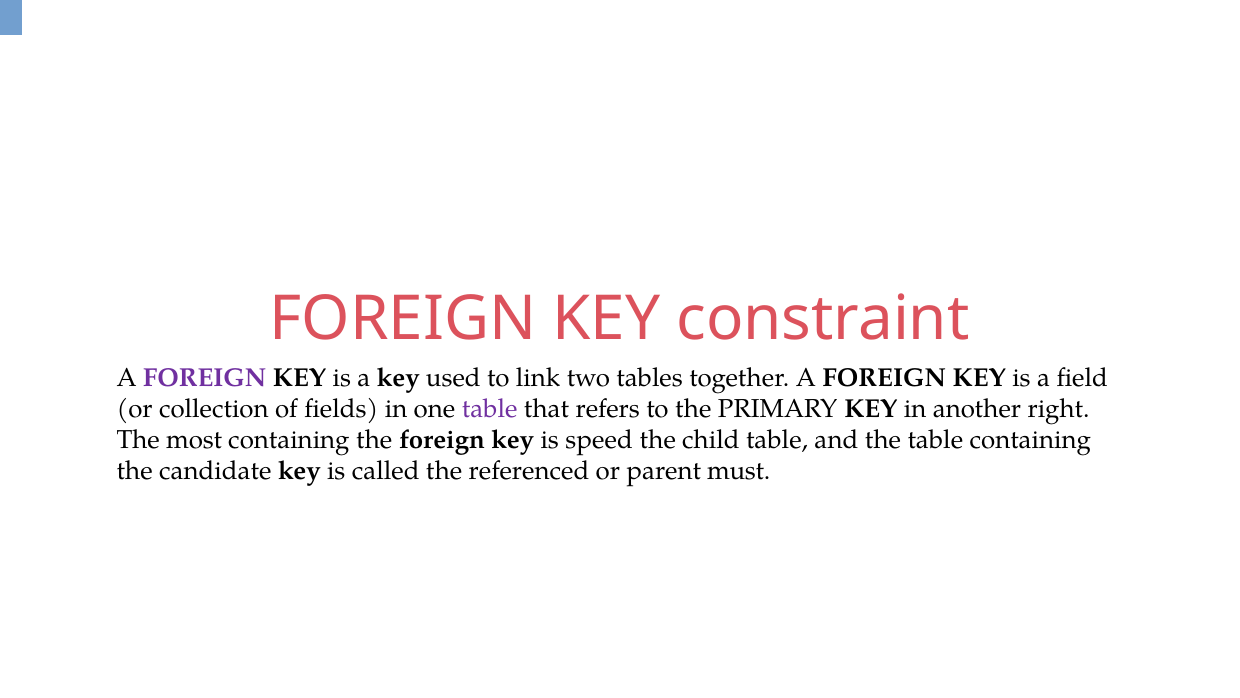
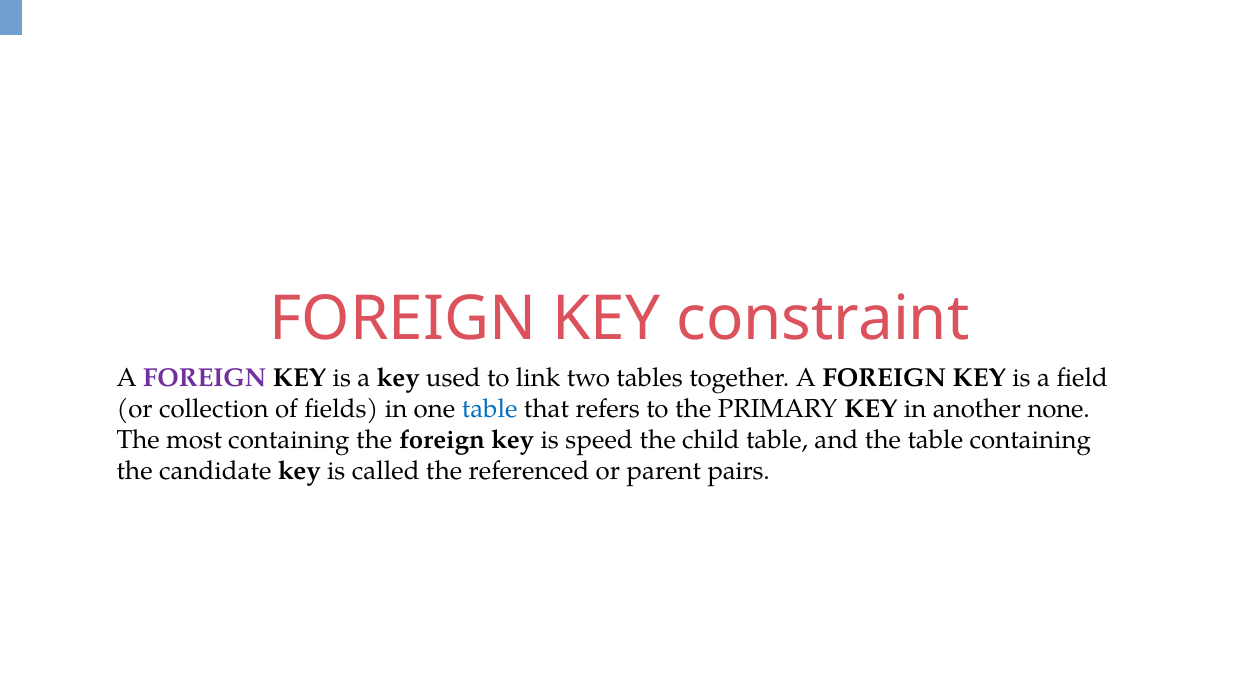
table colour: purple -> blue (490, 408)
right: right -> none (1059, 408)
must: must -> pairs (739, 470)
